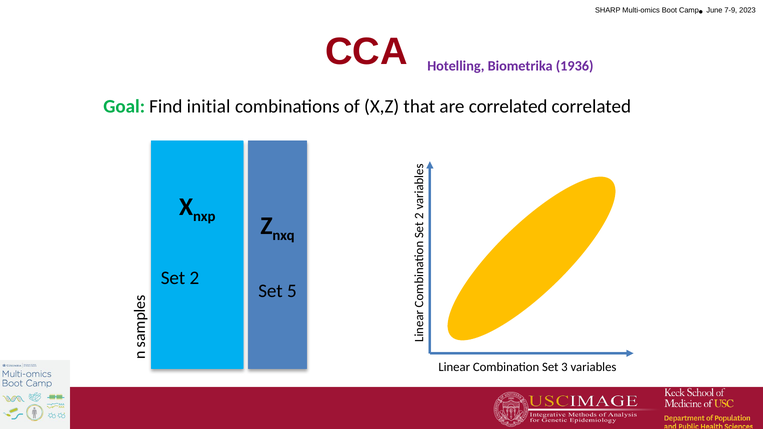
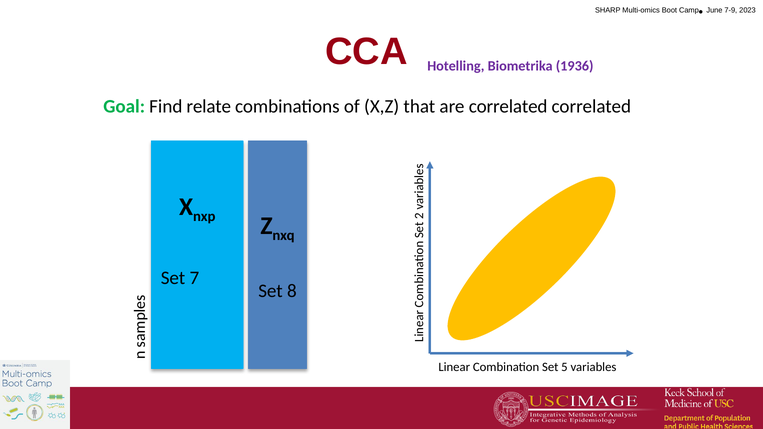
initial: initial -> relate (209, 107)
Set 2: 2 -> 7 (194, 278)
5: 5 -> 8 (292, 291)
3: 3 -> 5 (564, 367)
